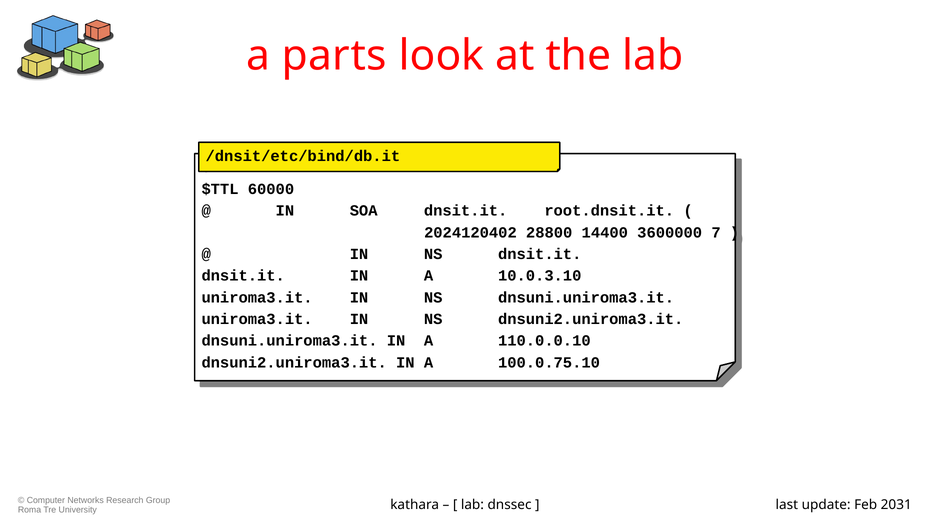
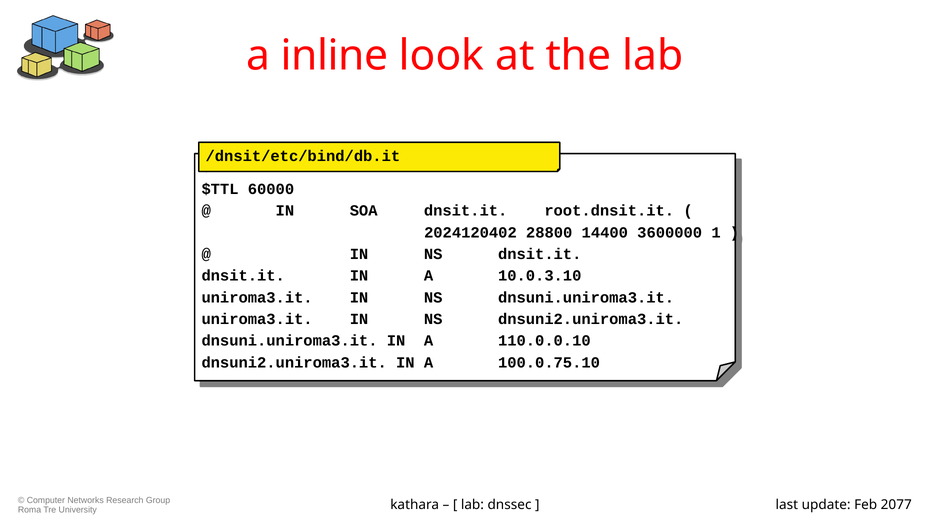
parts: parts -> inline (335, 55)
7: 7 -> 1 (716, 232)
2031: 2031 -> 2077 (896, 505)
